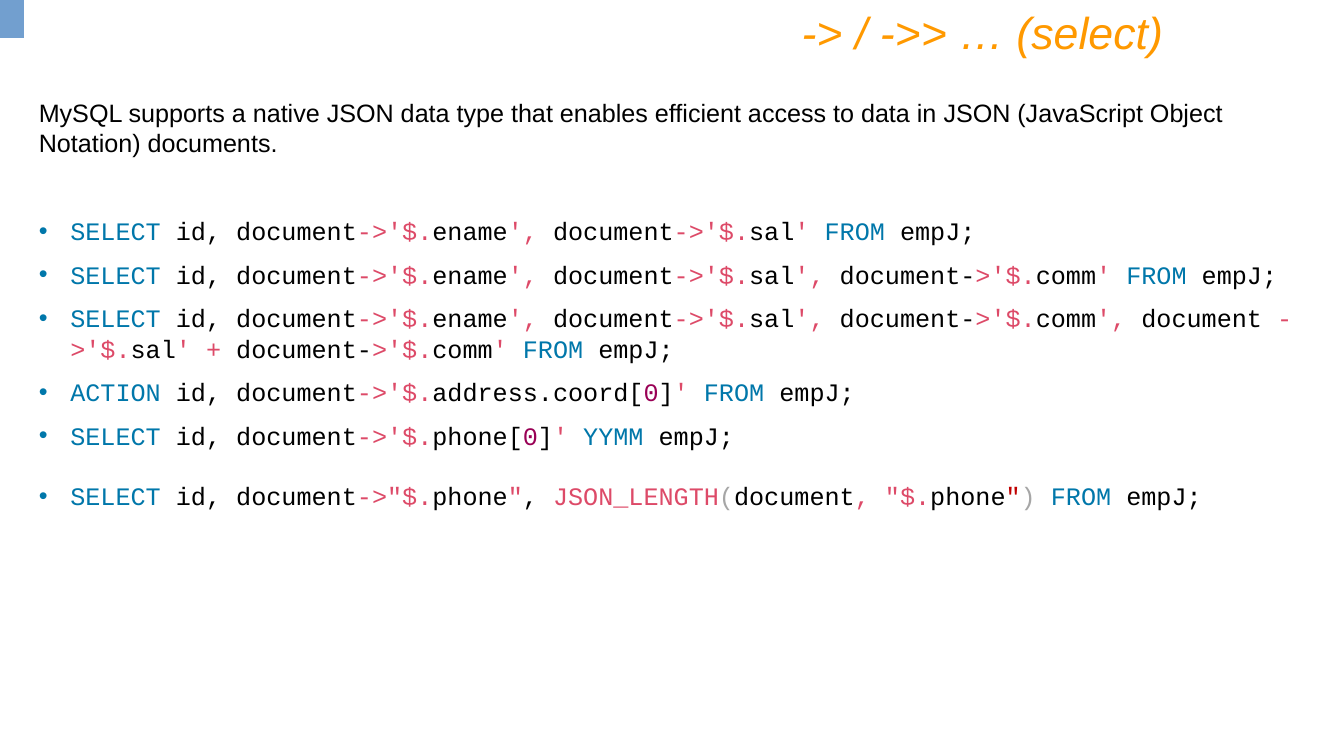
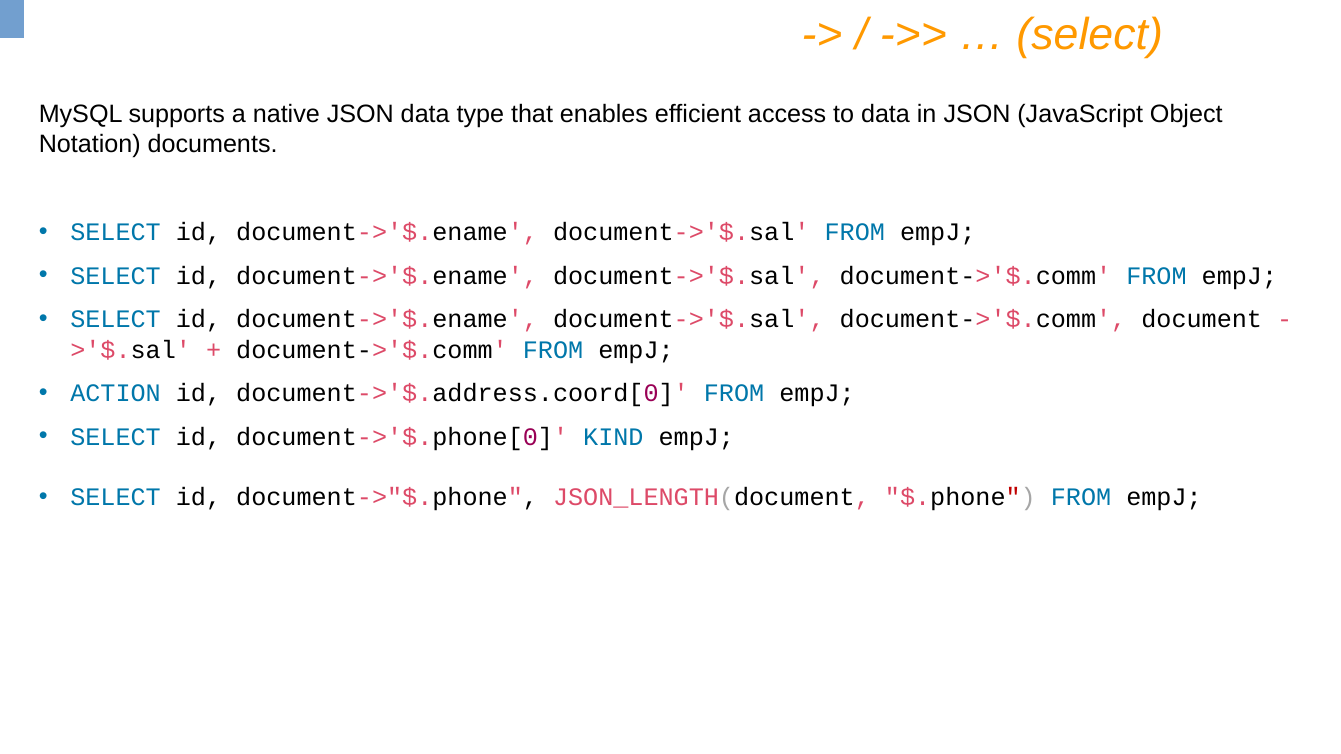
YYMM: YYMM -> KIND (613, 437)
